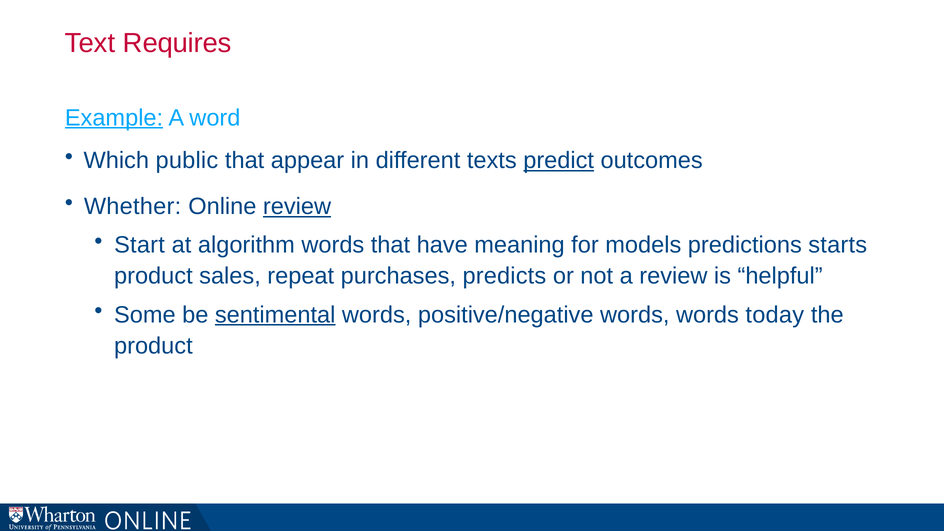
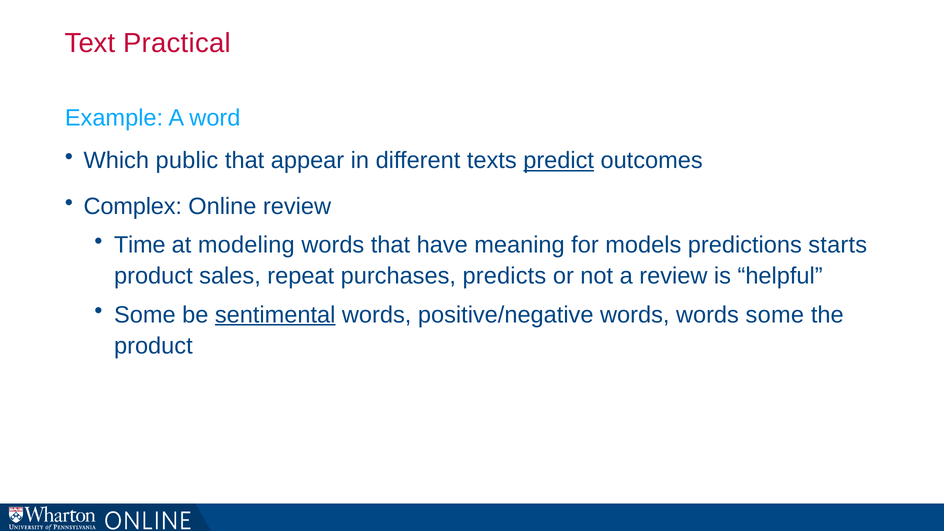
Requires: Requires -> Practical (177, 43)
Example underline: present -> none (114, 118)
Whether: Whether -> Complex (133, 207)
review underline: present -> none (297, 207)
Start: Start -> Time (140, 245)
algorithm: algorithm -> modeling (246, 245)
words today: today -> some (775, 315)
